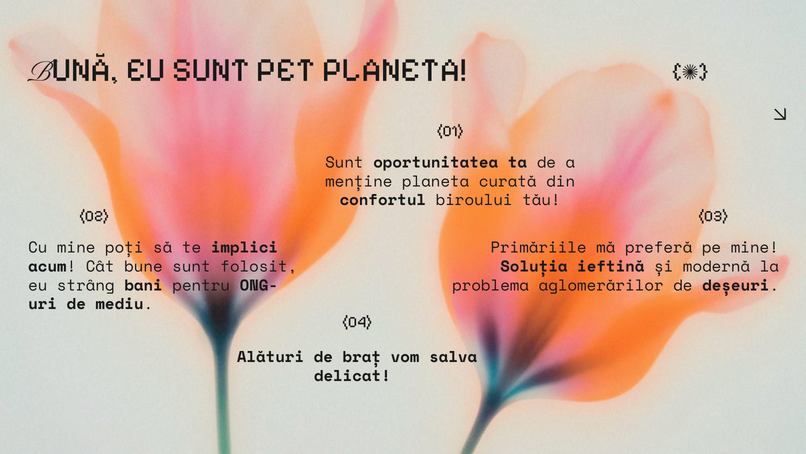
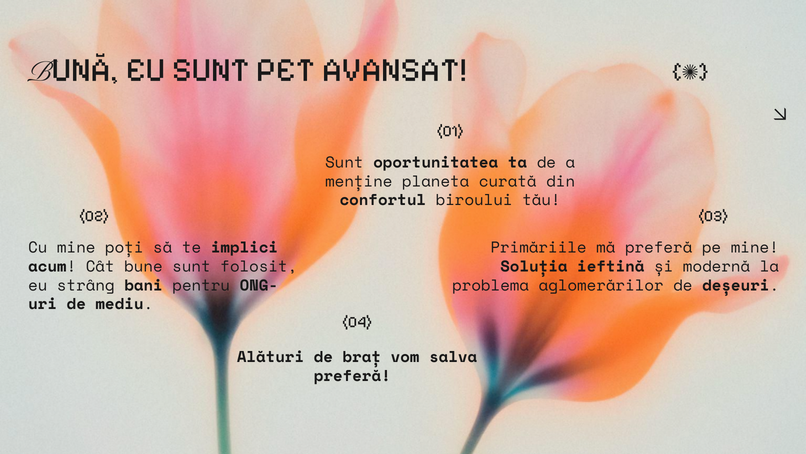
PET PLANETA: PLANETA -> AVANSAT (395, 70)
delicat: delicat -> preferă (352, 375)
